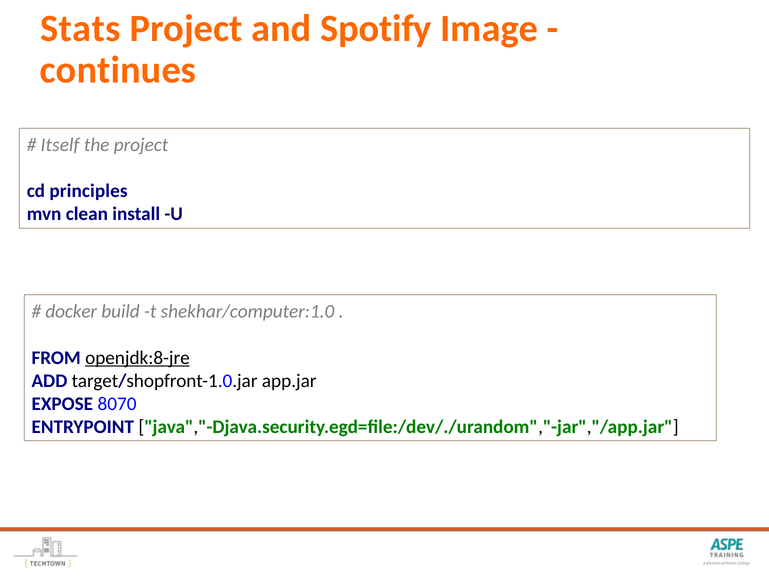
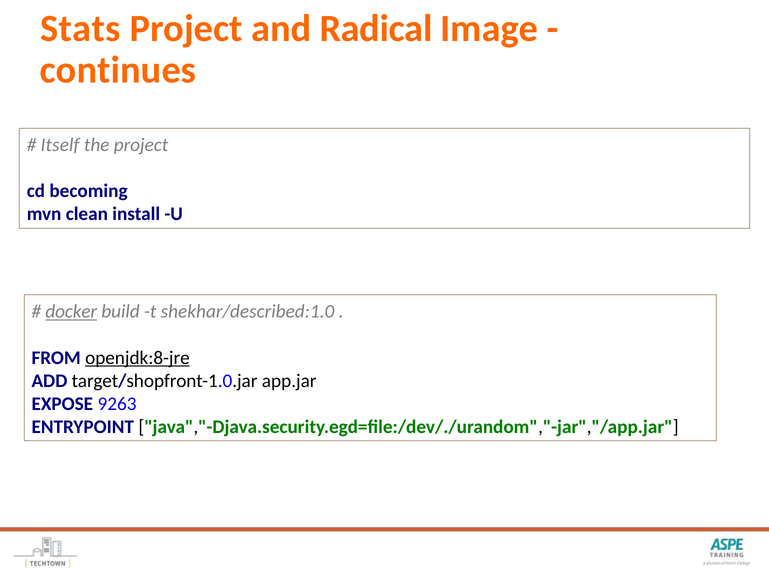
Spotify: Spotify -> Radical (376, 29)
principles: principles -> becoming (89, 191)
docker underline: none -> present (71, 311)
shekhar/computer:1.0: shekhar/computer:1.0 -> shekhar/described:1.0 (247, 311)
8070: 8070 -> 9263 (117, 404)
